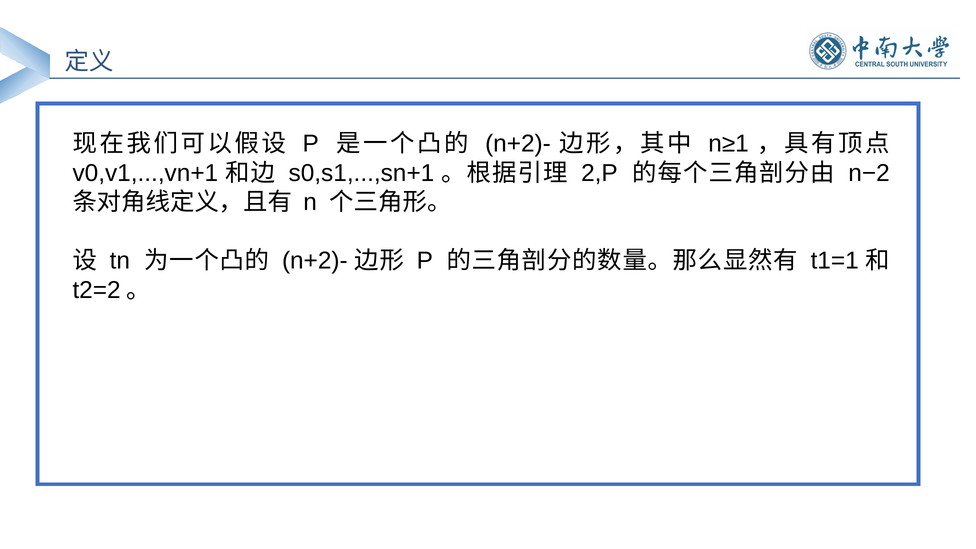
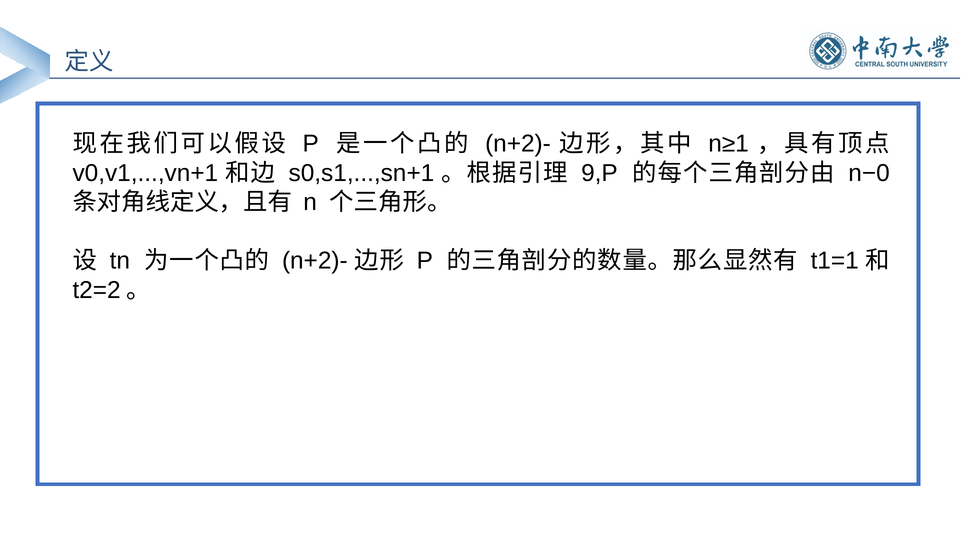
2,P: 2,P -> 9,P (599, 173)
n−2: n−2 -> n−0 (869, 173)
